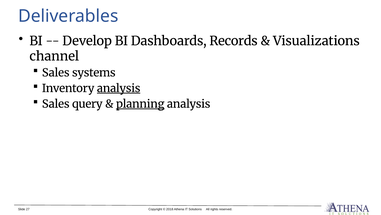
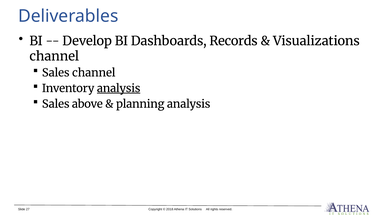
Sales systems: systems -> channel (94, 73)
query: query -> above (87, 104)
planning underline: present -> none (140, 104)
